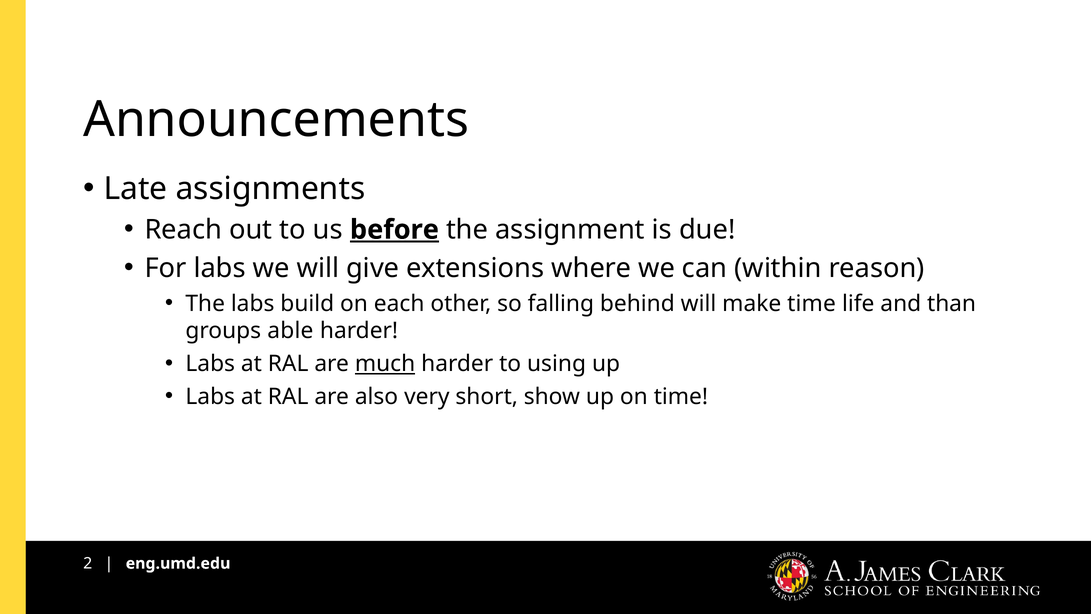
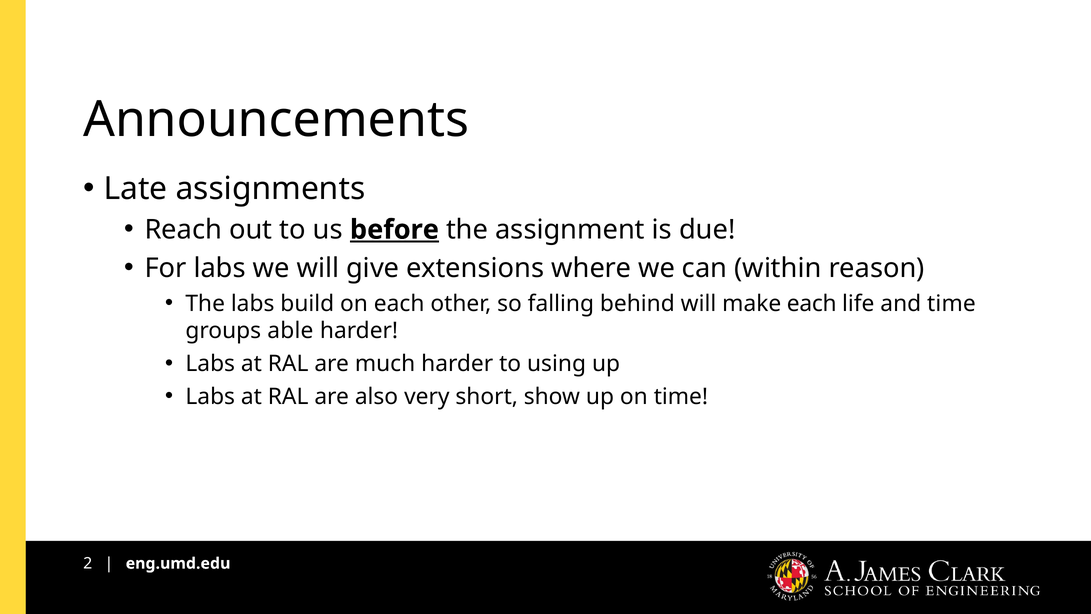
make time: time -> each (812, 303)
and than: than -> time (951, 303)
much underline: present -> none (385, 364)
